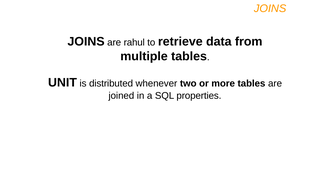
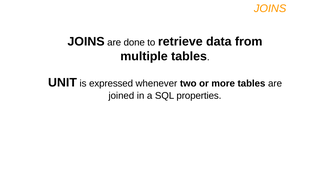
rahul: rahul -> done (134, 43)
distributed: distributed -> expressed (111, 84)
